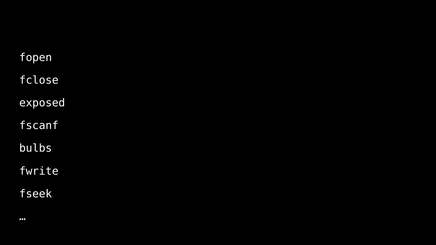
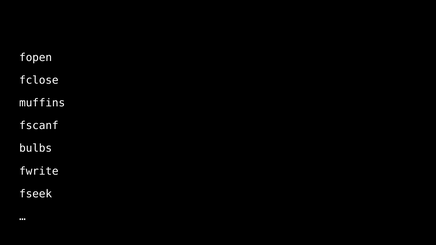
exposed: exposed -> muffins (42, 103)
